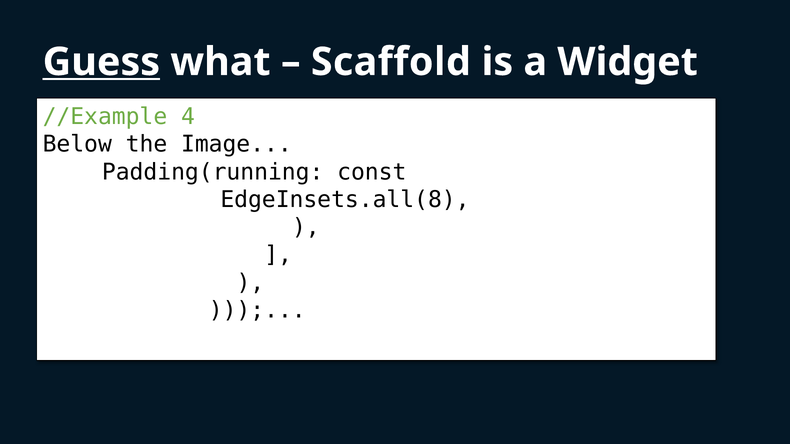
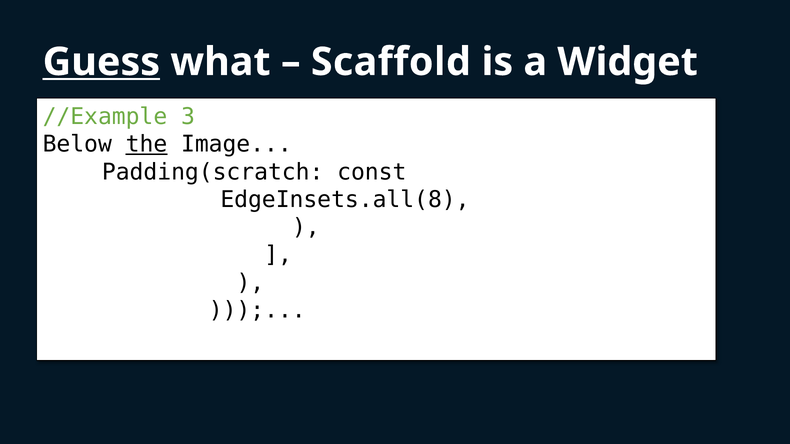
4: 4 -> 3 (188, 117)
the underline: none -> present (146, 144)
Padding(running: Padding(running -> Padding(scratch (213, 172)
